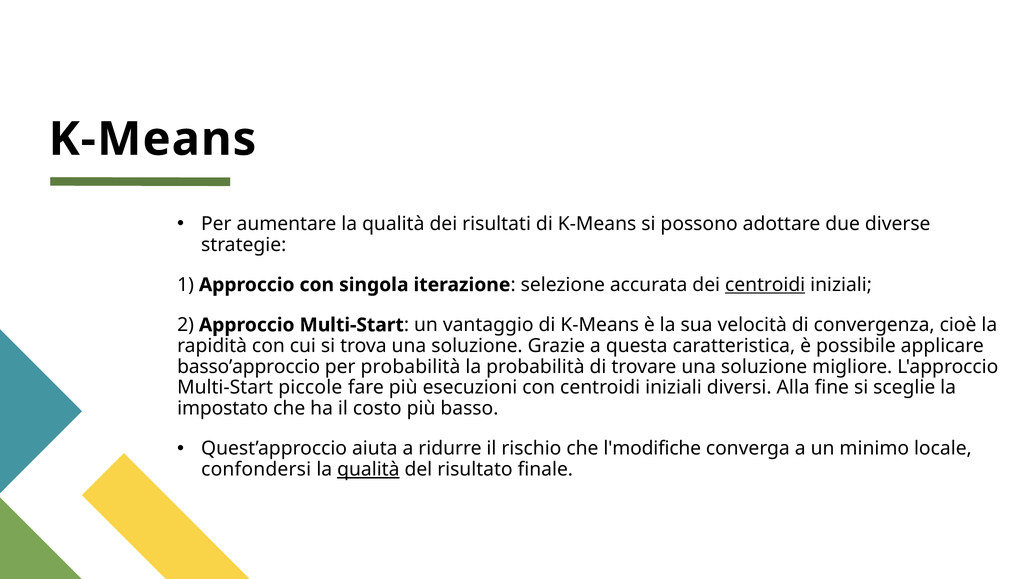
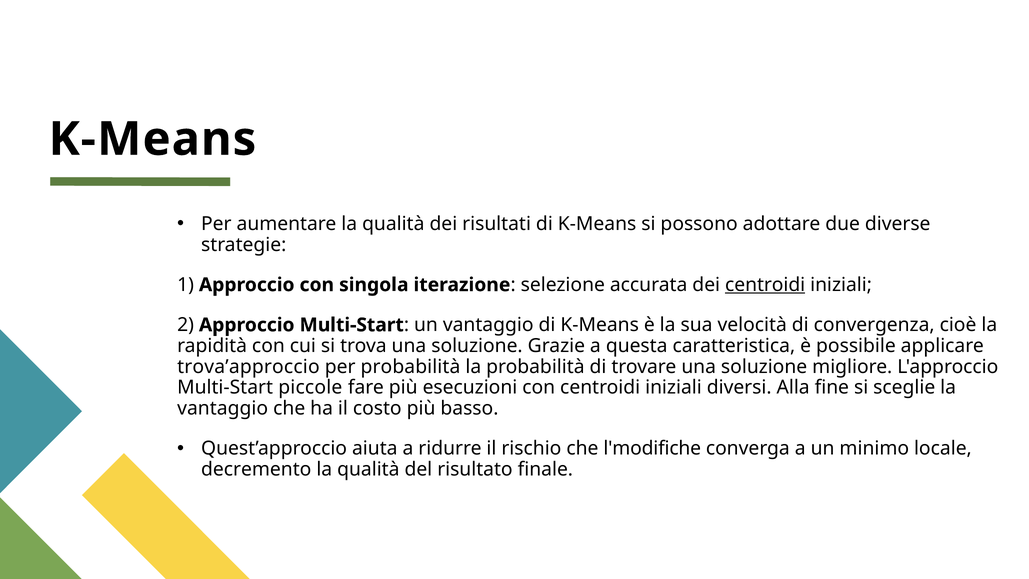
basso’approccio: basso’approccio -> trova’approccio (248, 367)
impostato: impostato -> vantaggio (223, 408)
confondersi: confondersi -> decremento (256, 469)
qualità underline: present -> none (368, 469)
